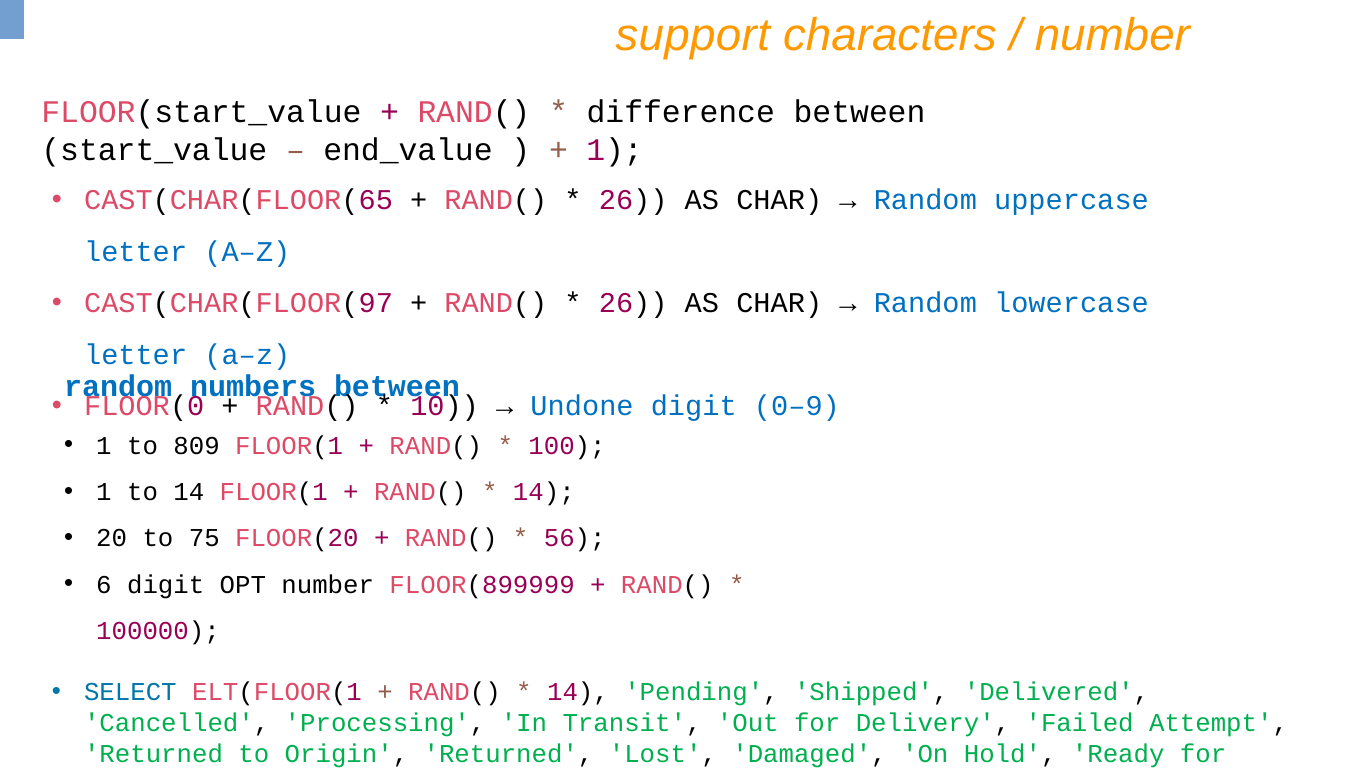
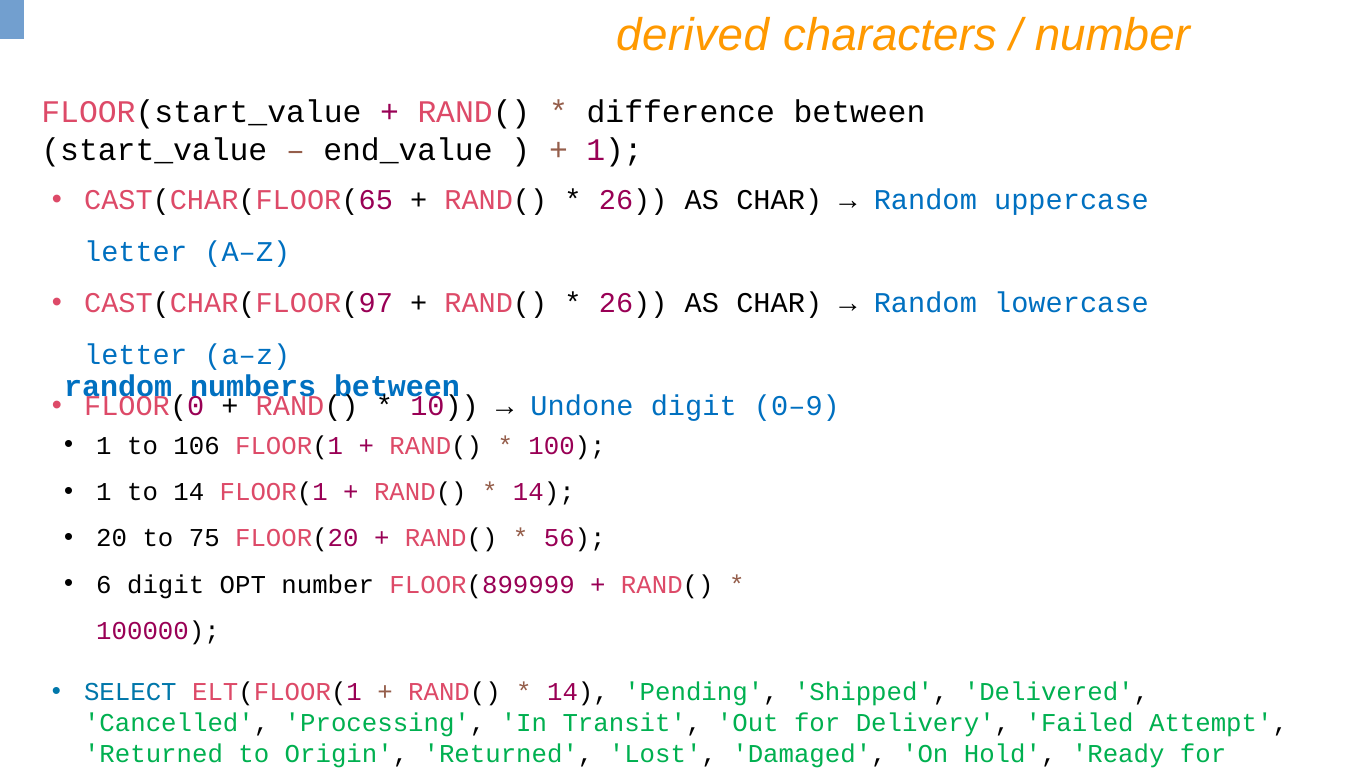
support: support -> derived (693, 36)
809: 809 -> 106 (197, 446)
